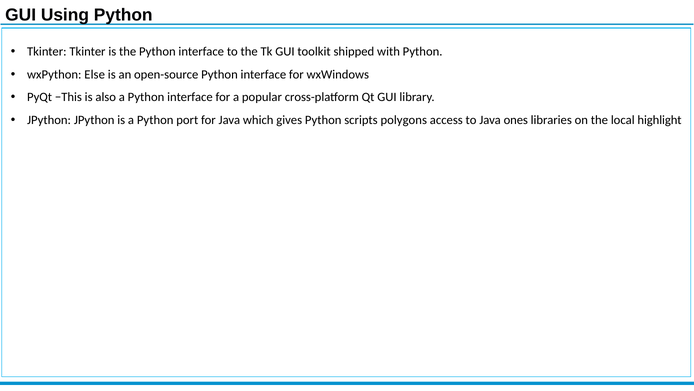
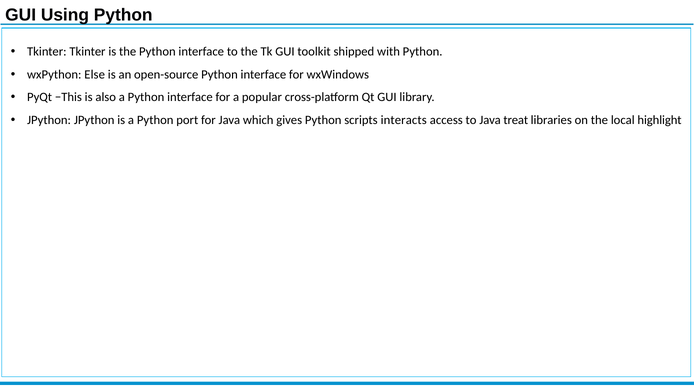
polygons: polygons -> interacts (404, 120)
ones: ones -> treat (516, 120)
